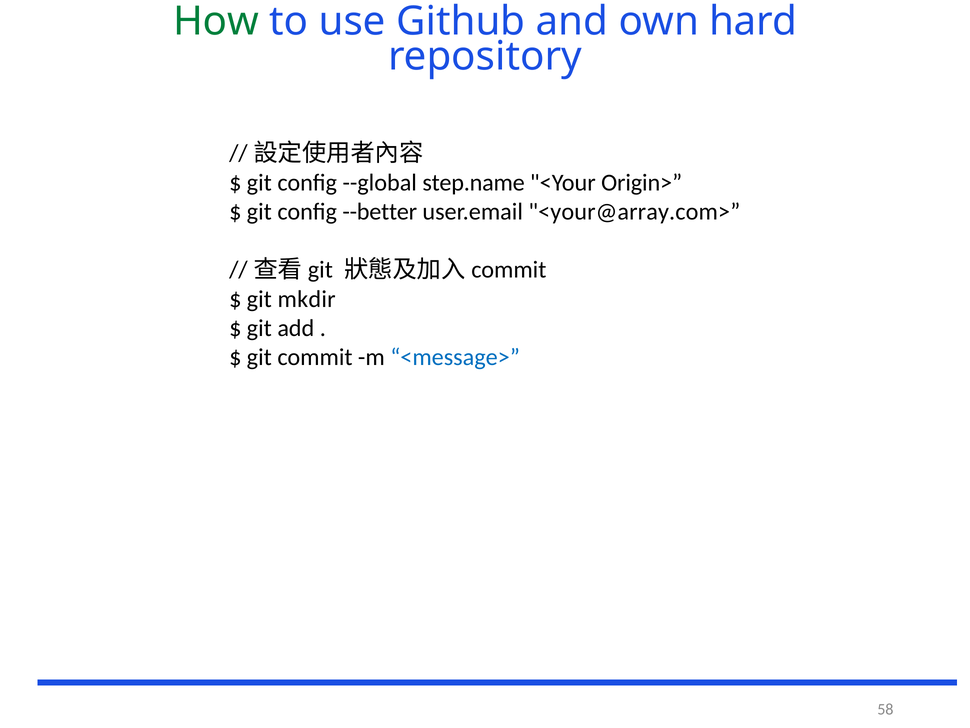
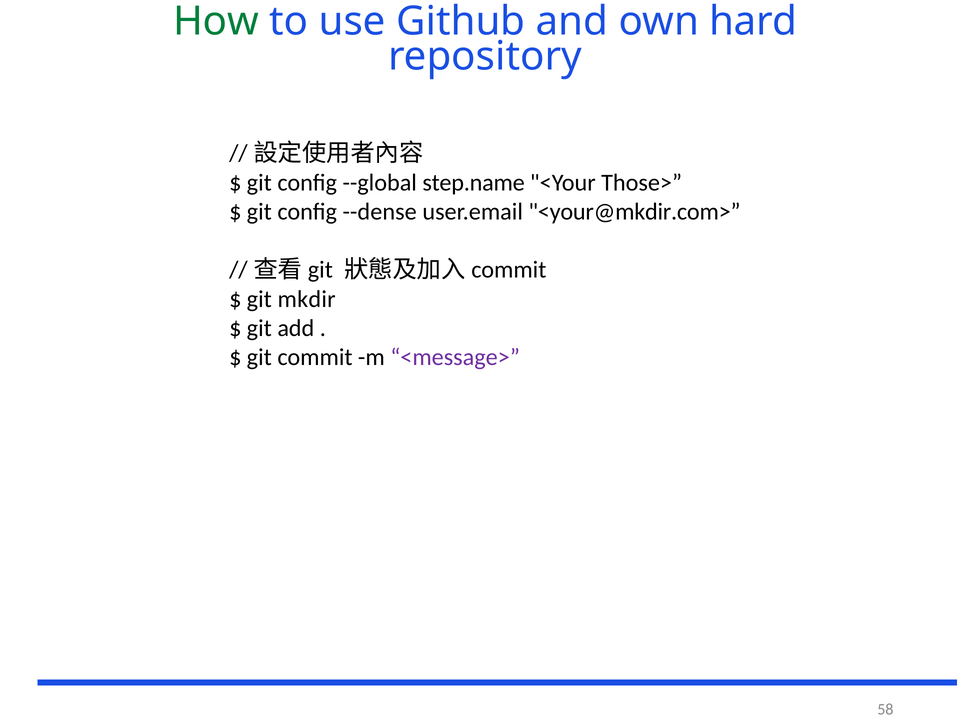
Origin>: Origin> -> Those> (642, 182)
--better: --better -> --dense (380, 212)
<your@array.com>: <your@array.com> -> <your@mkdir.com> (635, 212)
<message> colour: blue -> purple (455, 357)
